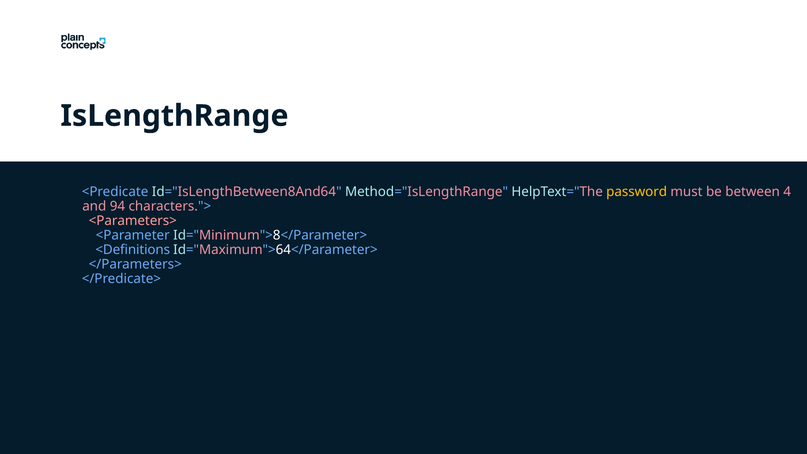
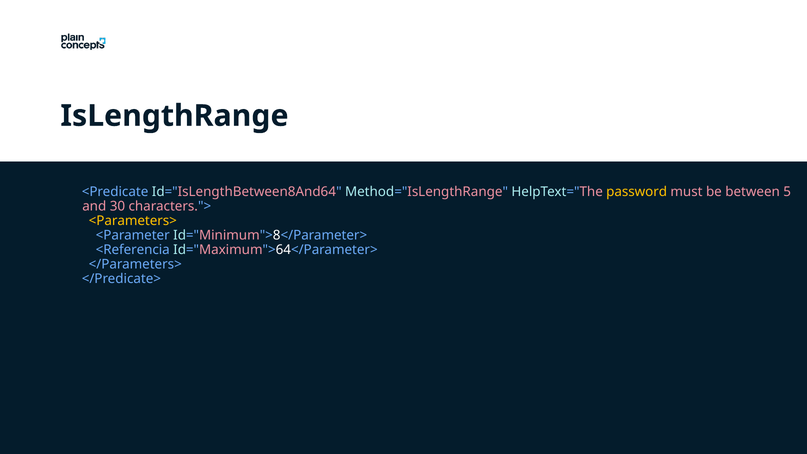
4: 4 -> 5 (787, 192)
94: 94 -> 30 (117, 206)
<Parameters> colour: pink -> yellow (133, 221)
<Definitions: <Definitions -> <Referencia (133, 250)
